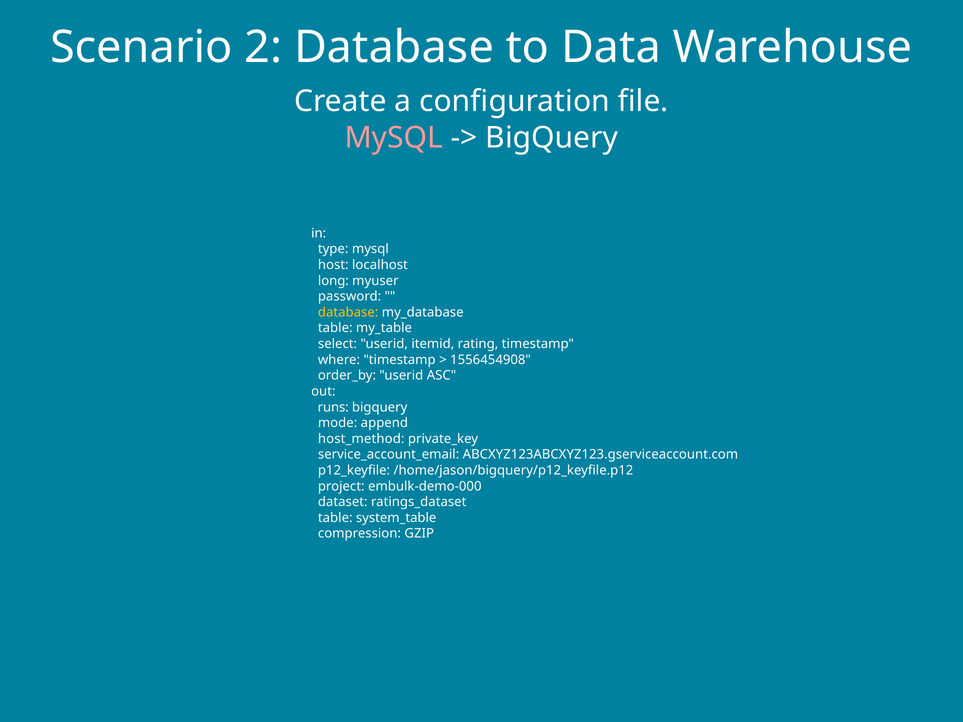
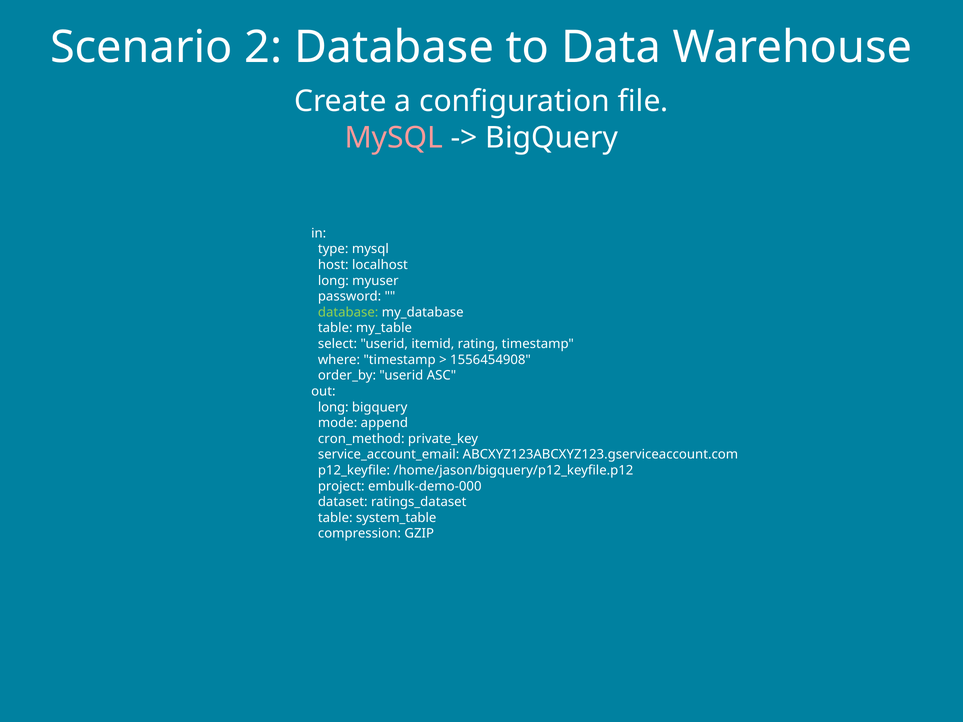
database colour: yellow -> light green (348, 312)
runs: runs -> long (333, 407)
host_method: host_method -> cron_method (361, 439)
